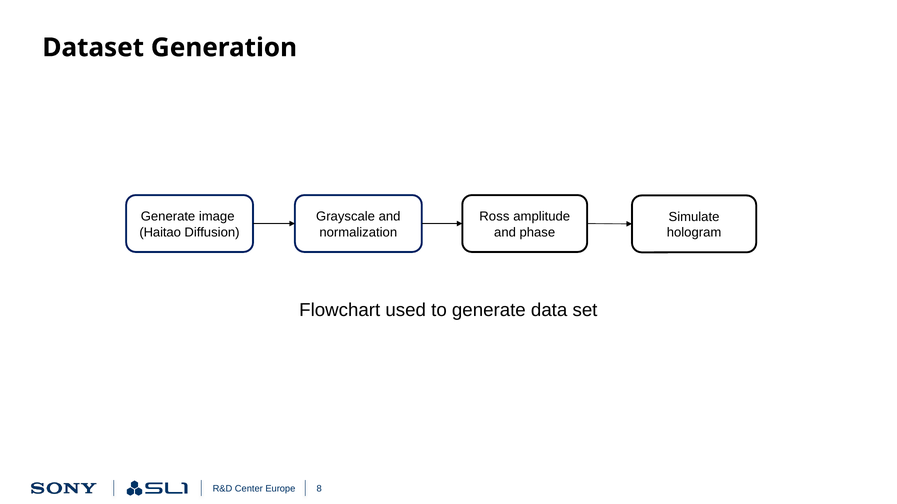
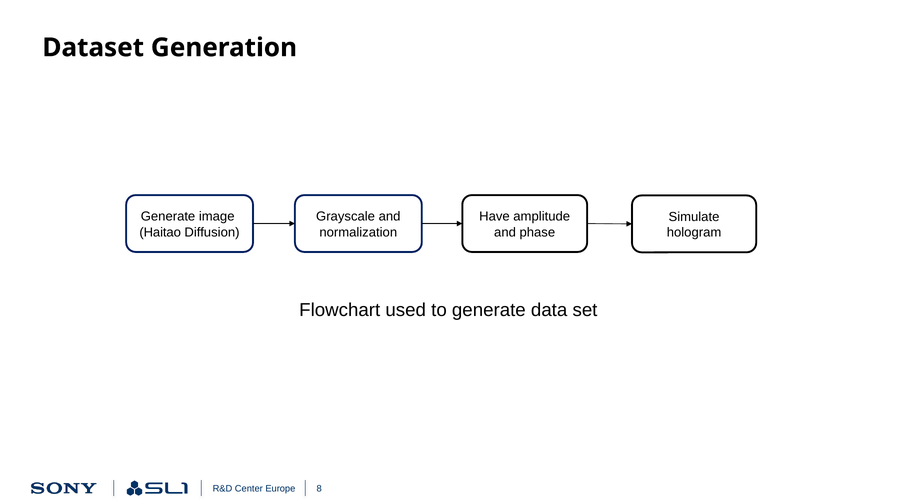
Ross: Ross -> Have (494, 217)
